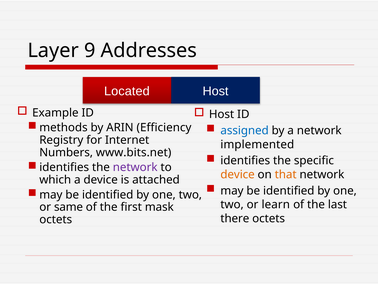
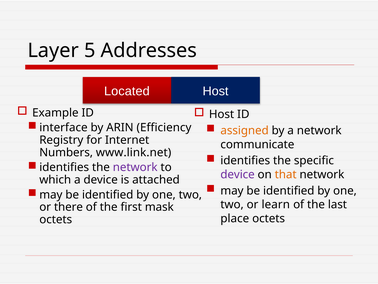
9: 9 -> 5 (90, 50)
methods: methods -> interface (63, 127)
assigned colour: blue -> orange (245, 130)
implemented: implemented -> communicate (257, 144)
www.bits.net: www.bits.net -> www.link.net (134, 152)
device colour: orange -> purple (238, 174)
same: same -> there (68, 207)
there: there -> place (235, 218)
